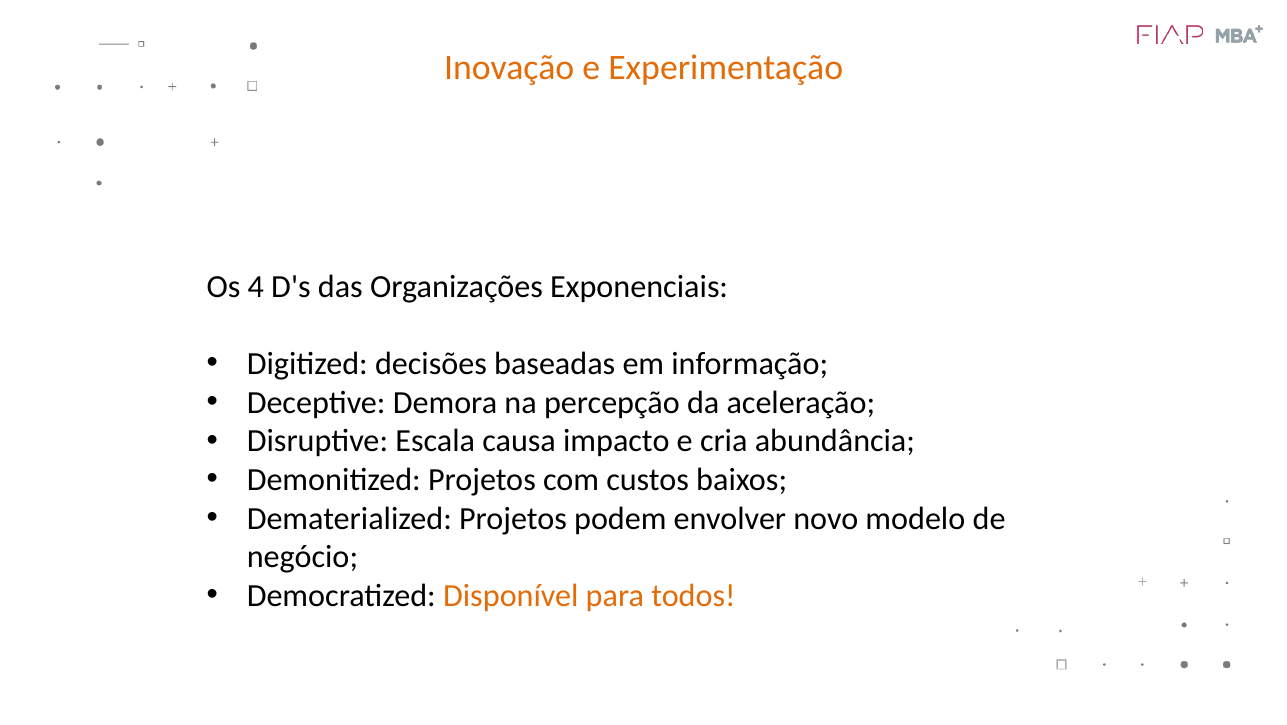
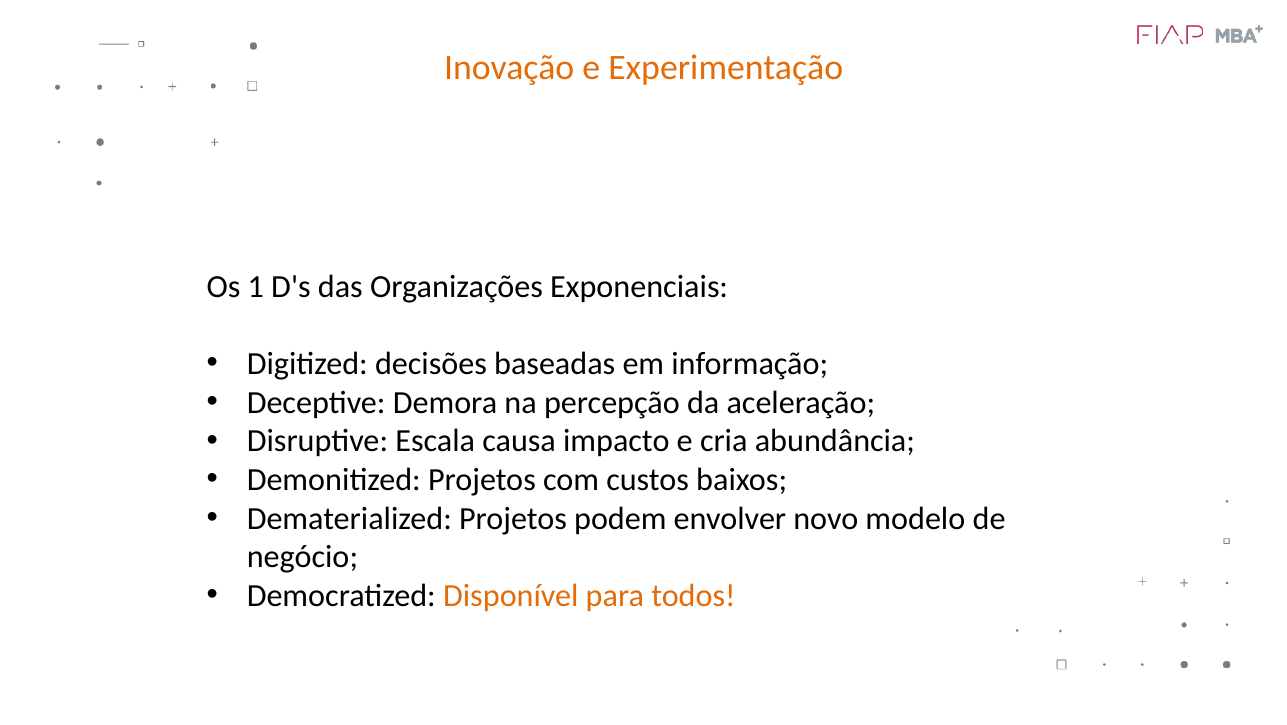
4: 4 -> 1 (256, 287)
